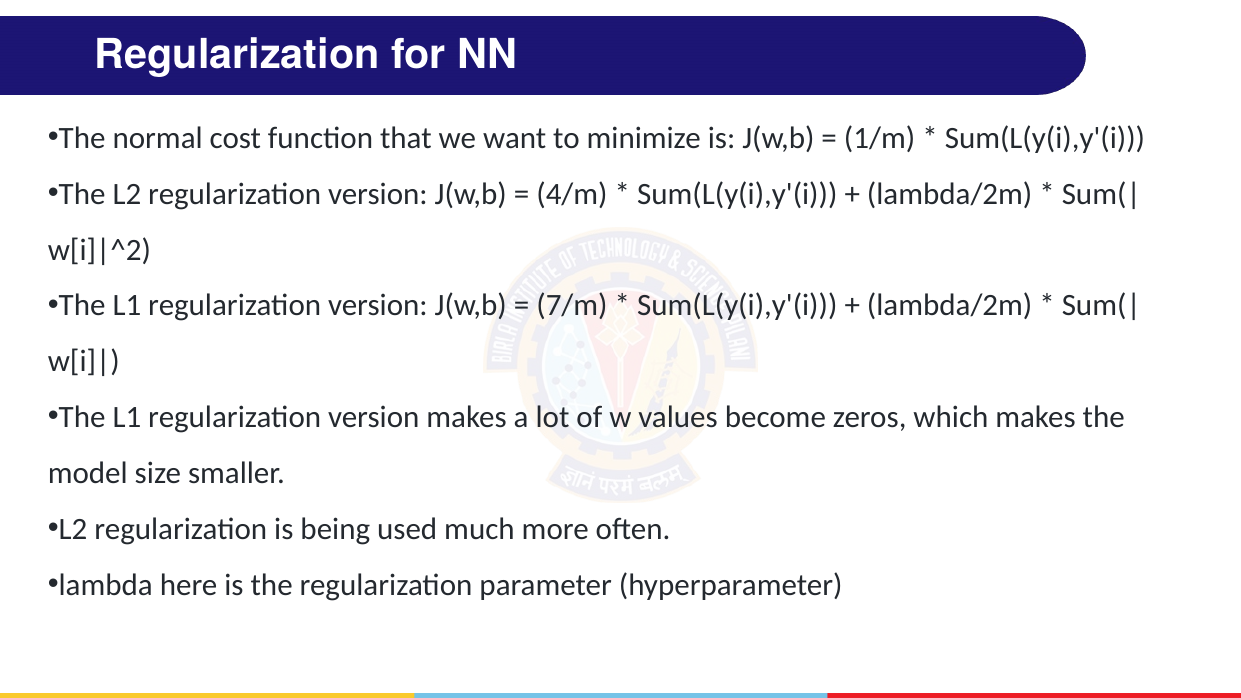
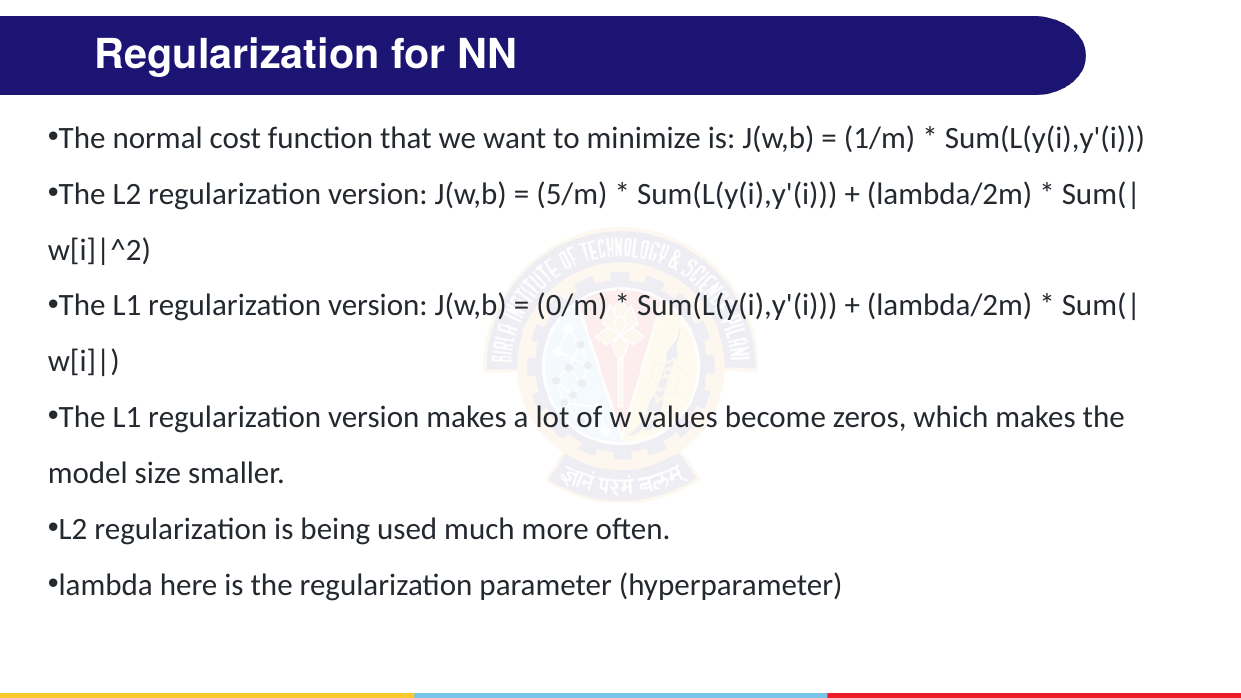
4/m: 4/m -> 5/m (572, 194)
7/m: 7/m -> 0/m (572, 306)
